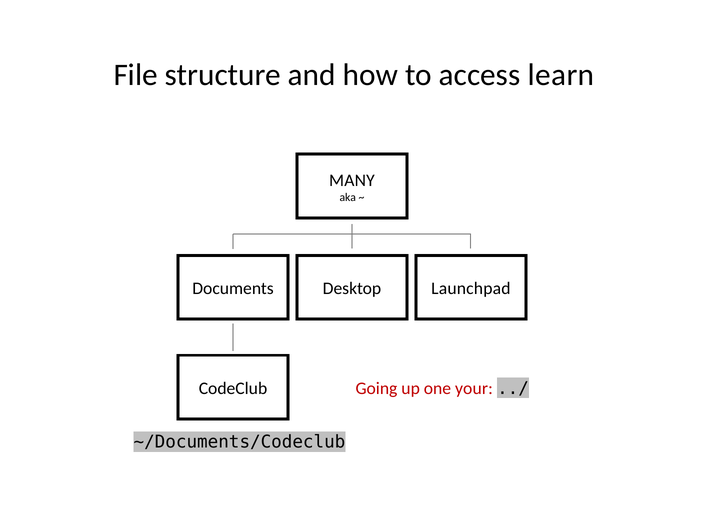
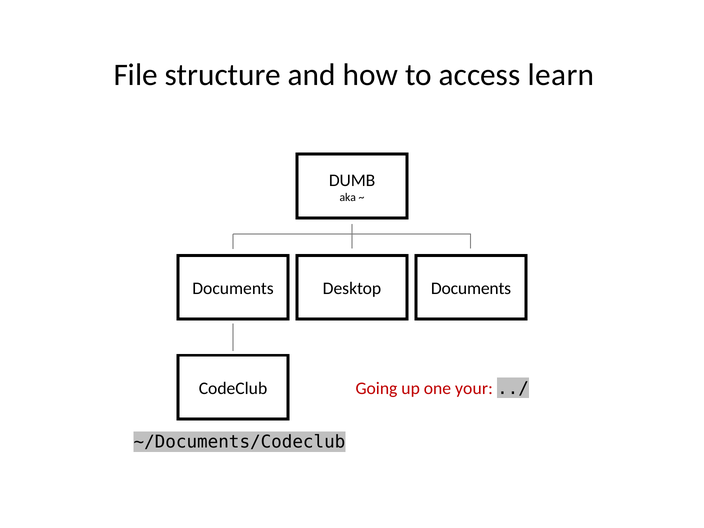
MANY: MANY -> DUMB (352, 180)
Desktop Launchpad: Launchpad -> Documents (471, 289)
